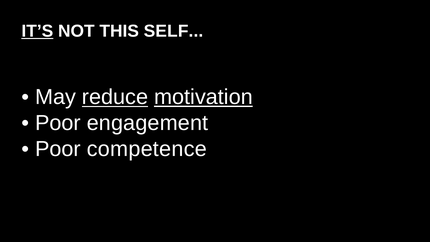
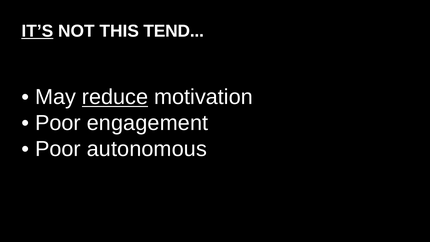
SELF: SELF -> TEND (174, 31)
motivation underline: present -> none (203, 97)
competence: competence -> autonomous (147, 149)
